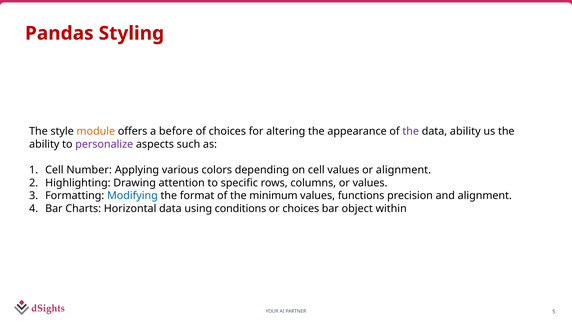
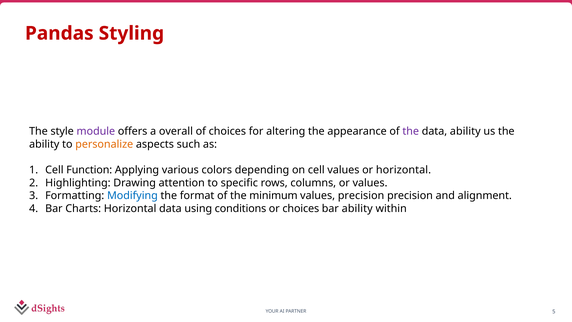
module colour: orange -> purple (96, 131)
before: before -> overall (176, 131)
personalize colour: purple -> orange (104, 144)
Number: Number -> Function (89, 170)
or alignment: alignment -> horizontal (404, 170)
values functions: functions -> precision (361, 196)
bar object: object -> ability (357, 208)
